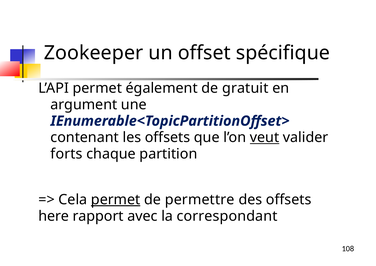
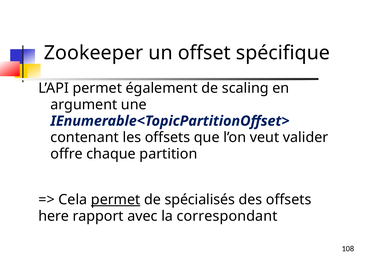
gratuit: gratuit -> scaling (245, 88)
veut underline: present -> none (265, 137)
forts: forts -> offre (67, 154)
permettre: permettre -> spécialisés (200, 200)
